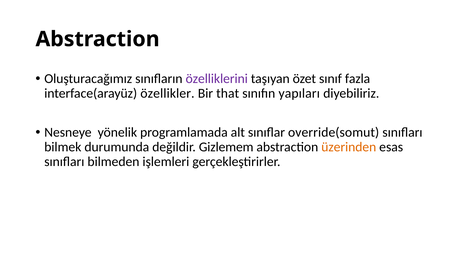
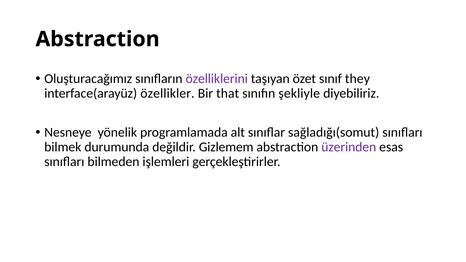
fazla: fazla -> they (357, 79)
yapıları: yapıları -> şekliyle (299, 93)
override(somut: override(somut -> sağladığı(somut (334, 133)
üzerinden colour: orange -> purple (349, 147)
